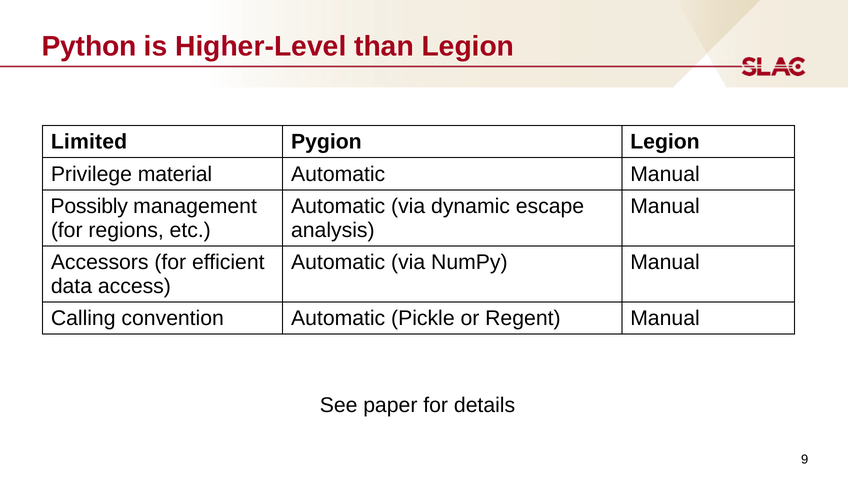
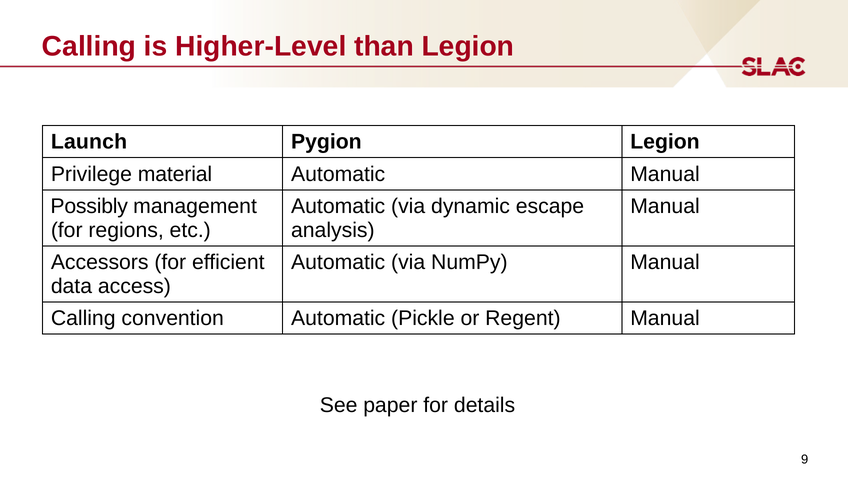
Python: Python -> Calling (89, 46)
Limited: Limited -> Launch (89, 142)
